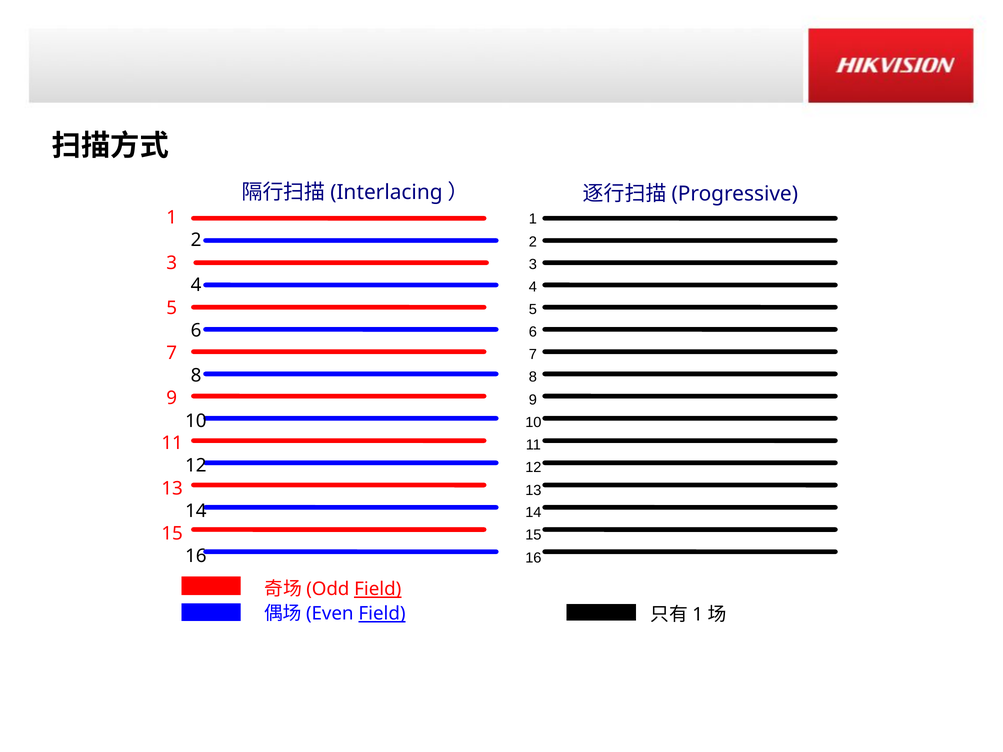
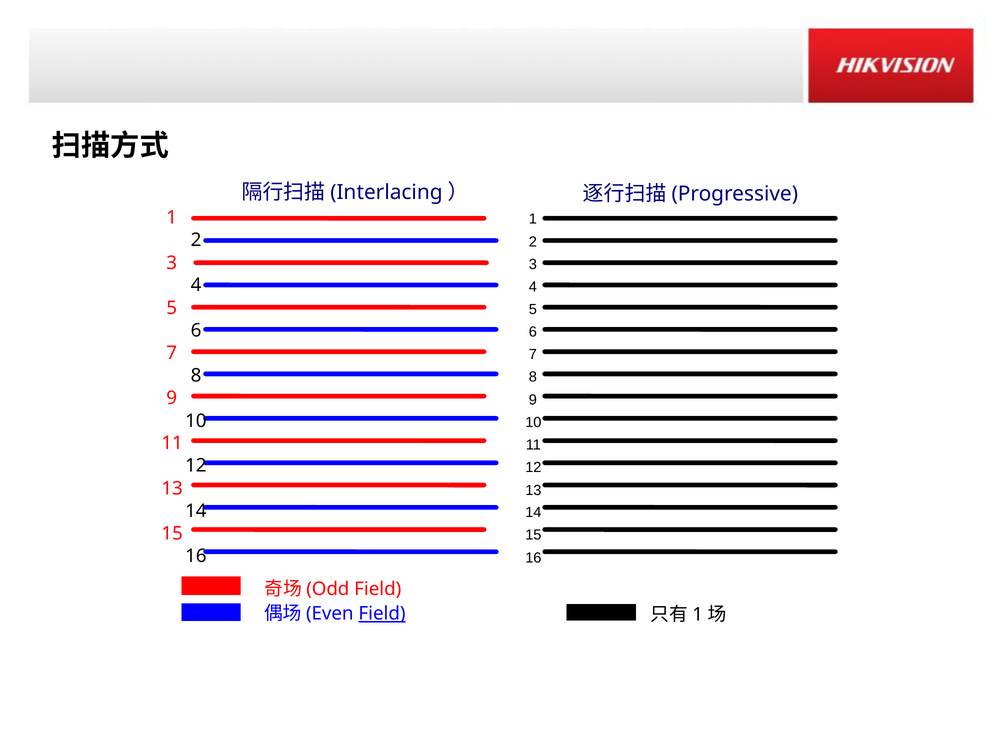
Field underline: present -> none (378, 589)
